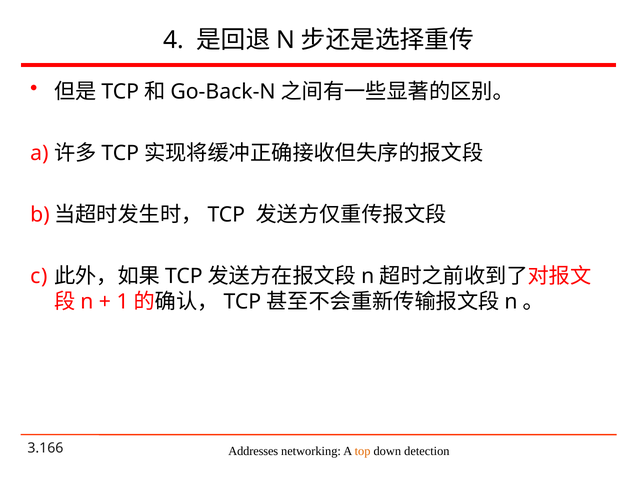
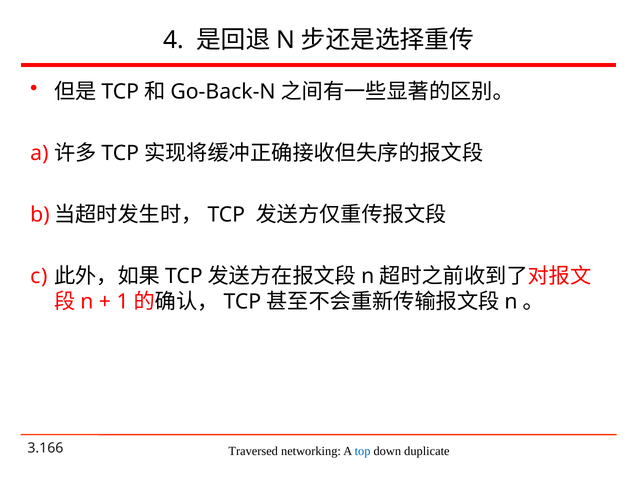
Addresses: Addresses -> Traversed (253, 451)
top colour: orange -> blue (363, 451)
detection: detection -> duplicate (427, 451)
